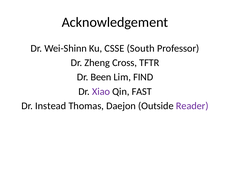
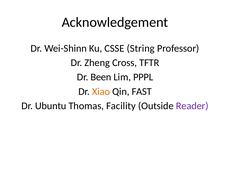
South: South -> String (141, 48)
FIND: FIND -> PPPL (143, 77)
Xiao colour: purple -> orange (101, 91)
Instead: Instead -> Ubuntu (51, 106)
Daejon: Daejon -> Facility (121, 106)
